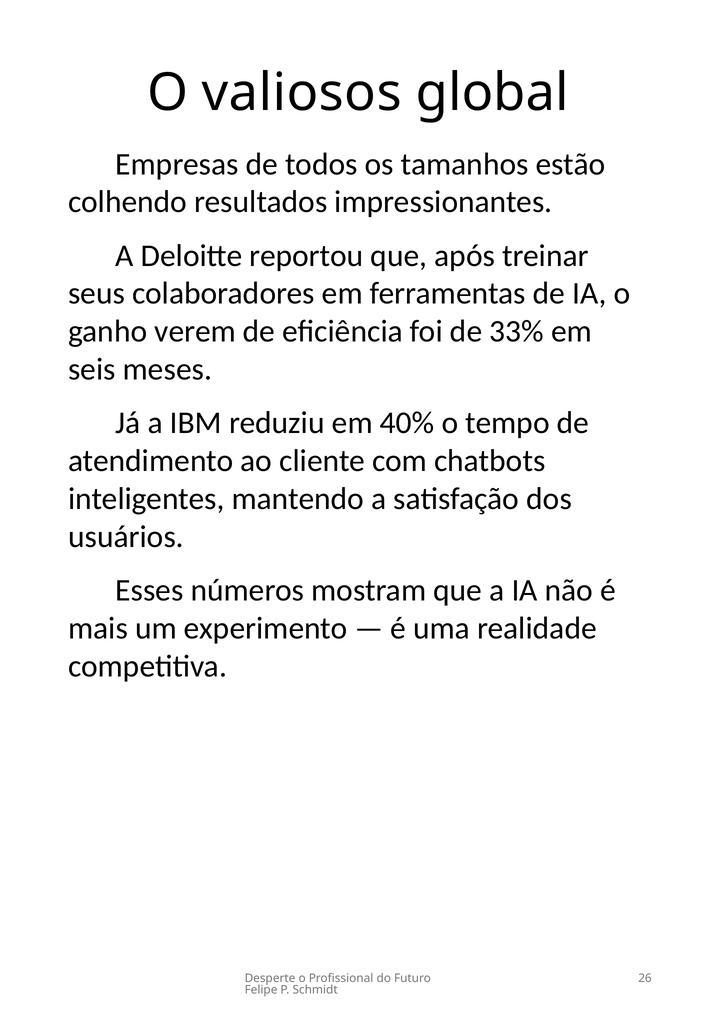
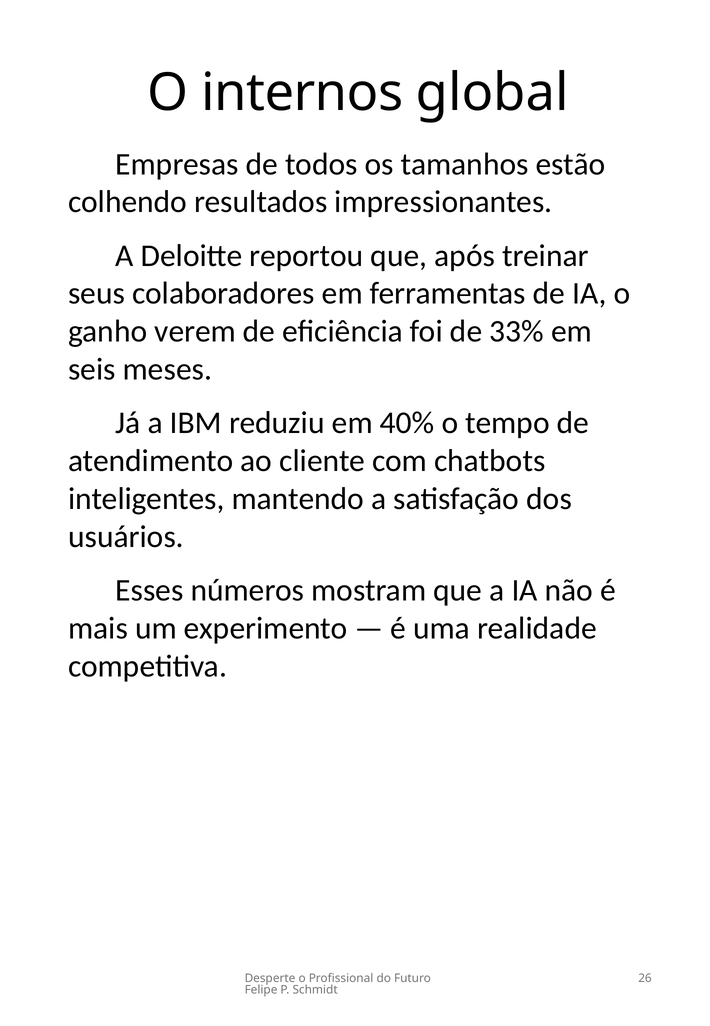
valiosos: valiosos -> internos (302, 93)
